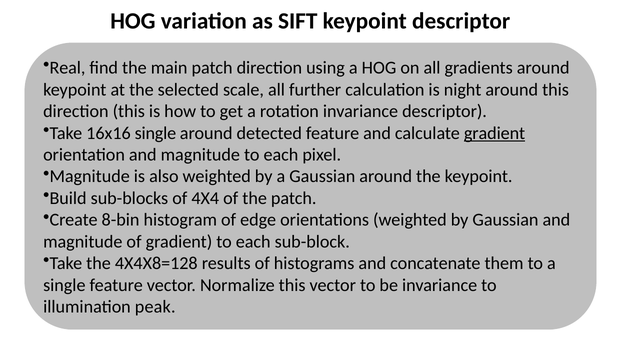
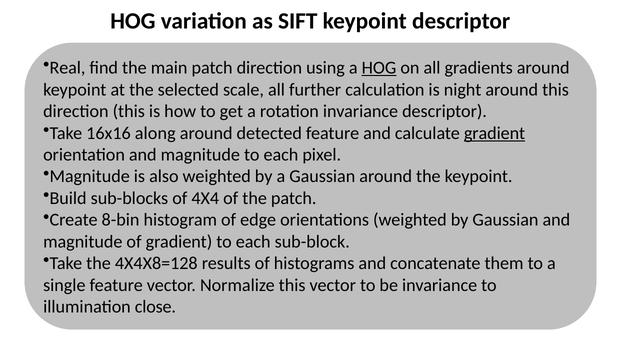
HOG underline: none -> present (379, 68)
16x16 single: single -> along (155, 133)
peak: peak -> close (155, 307)
